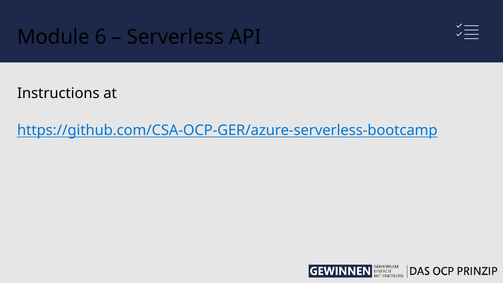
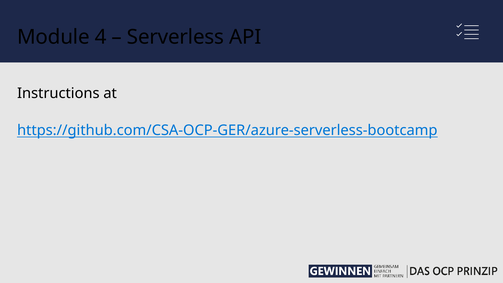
6: 6 -> 4 (101, 37)
